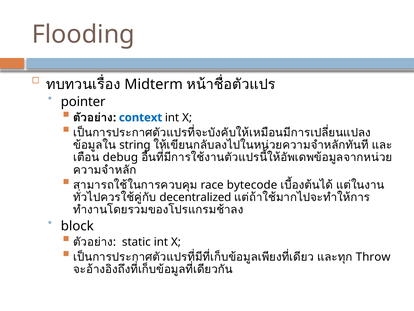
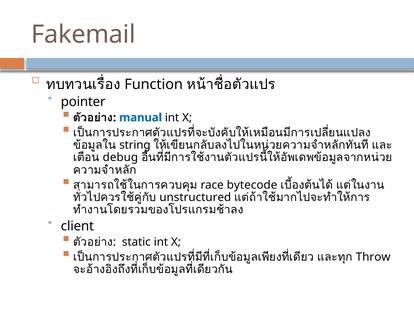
Flooding: Flooding -> Fakemail (83, 35)
Midterm: Midterm -> Function (154, 84)
context: context -> manual (141, 117)
decentralized: decentralized -> unstructured (195, 197)
block: block -> client (77, 226)
